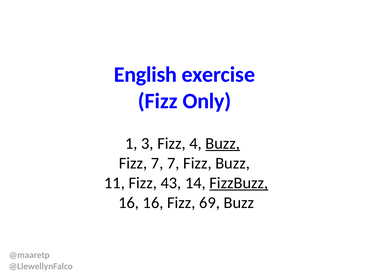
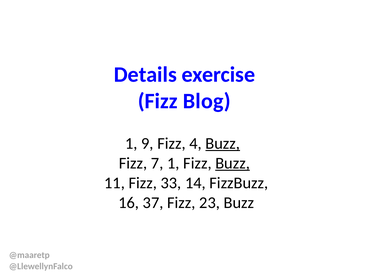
English: English -> Details (145, 75)
Only: Only -> Blog (207, 101)
3: 3 -> 9 (147, 143)
7 7: 7 -> 1 (173, 163)
Buzz underline: none -> present (233, 163)
43: 43 -> 33 (171, 183)
FizzBuzz underline: present -> none (239, 183)
16 16: 16 -> 37 (153, 202)
69: 69 -> 23 (210, 202)
